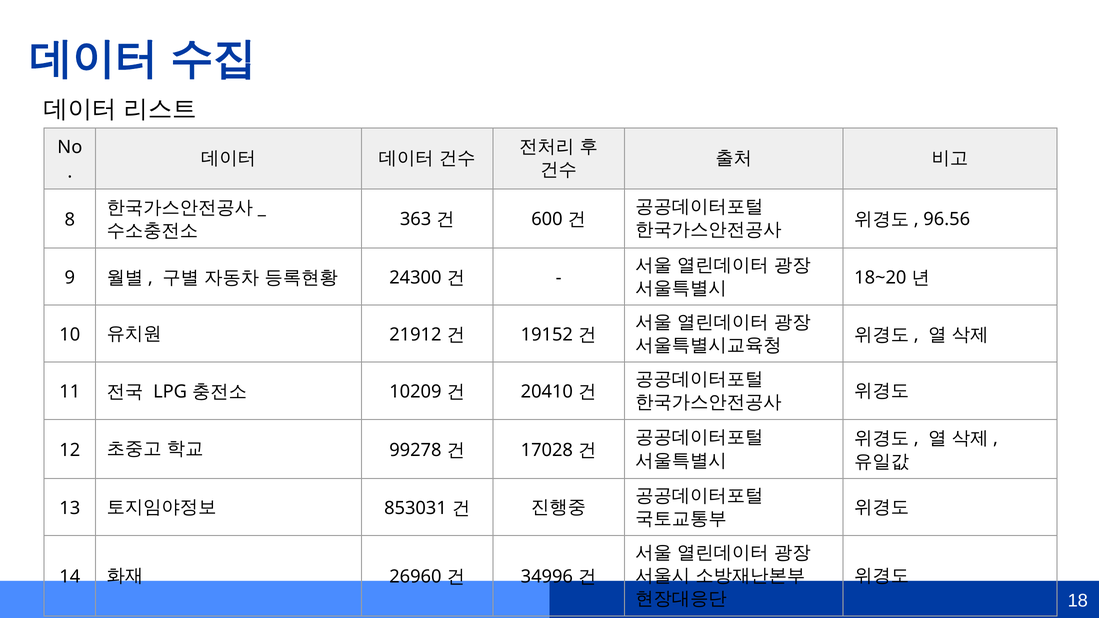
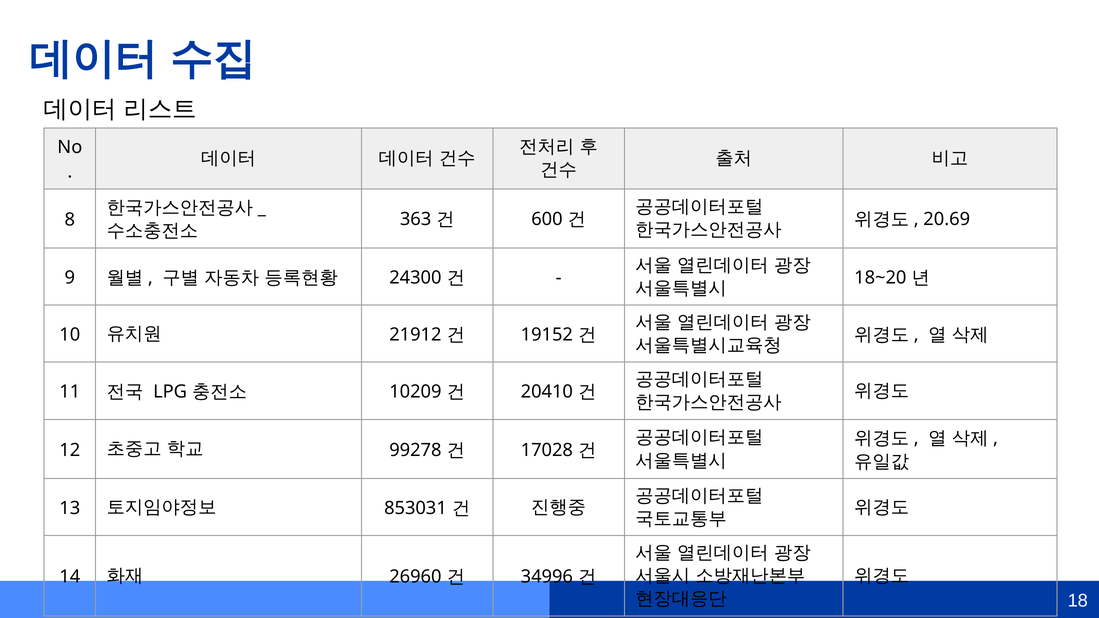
96.56: 96.56 -> 20.69 (947, 219)
